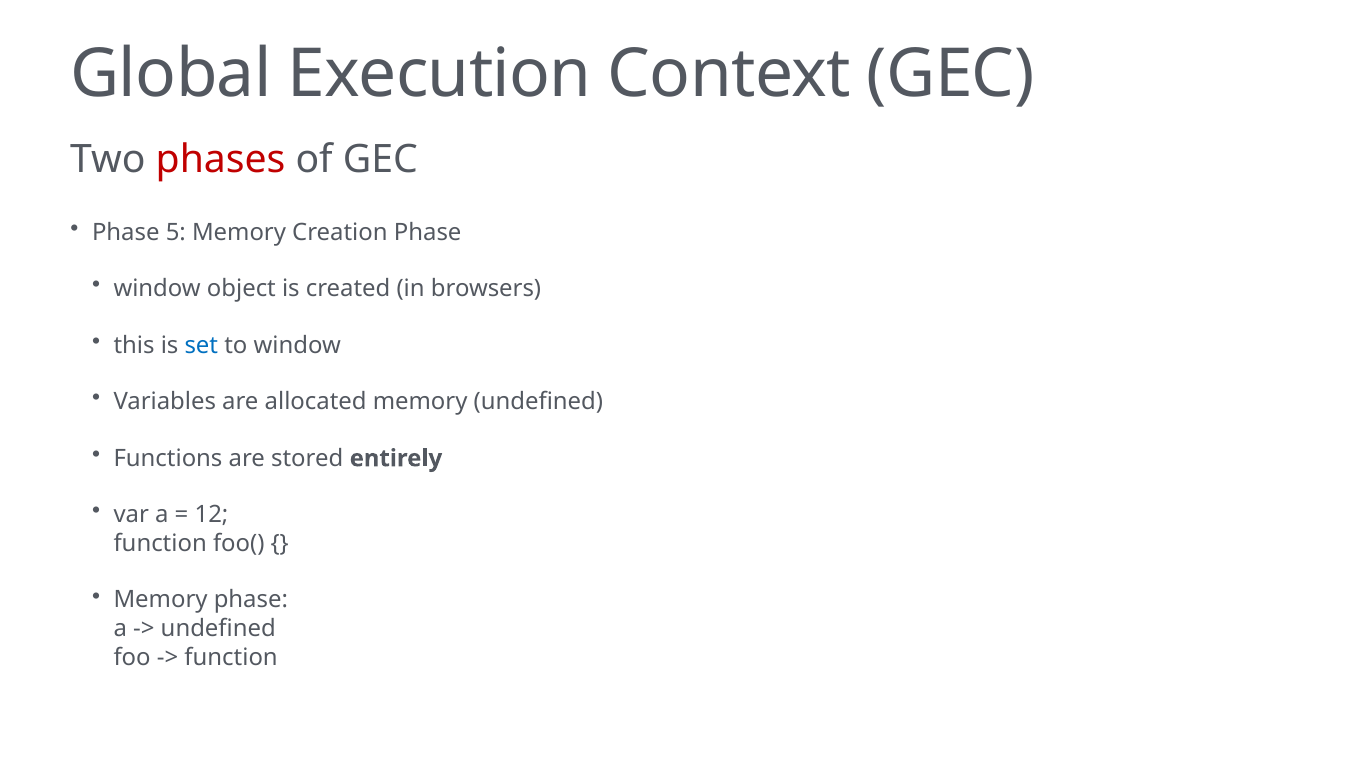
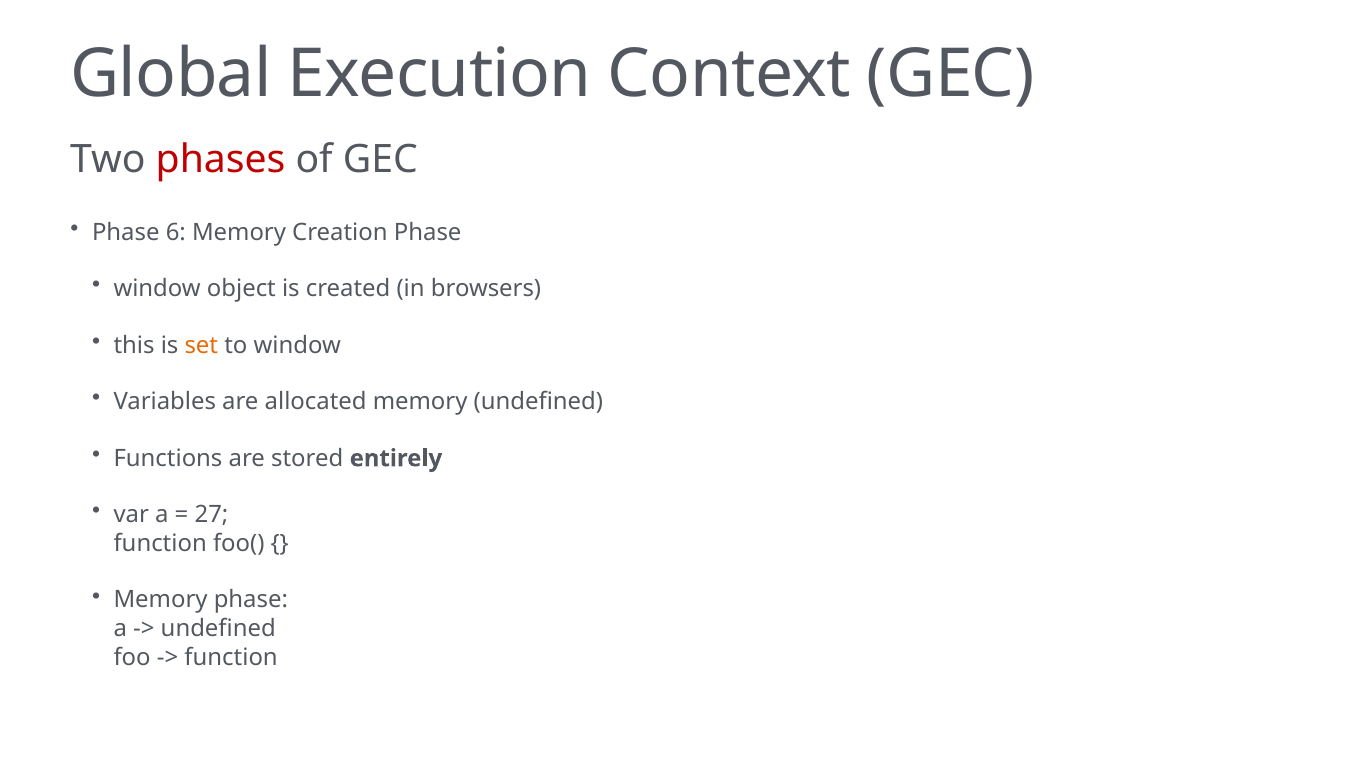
5: 5 -> 6 (176, 232)
set colour: blue -> orange (201, 345)
12: 12 -> 27 (212, 515)
